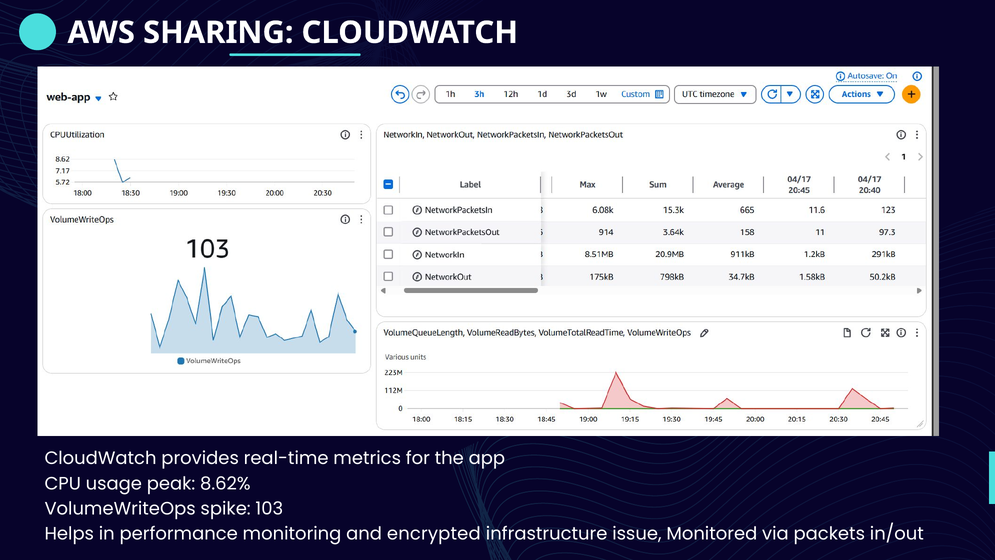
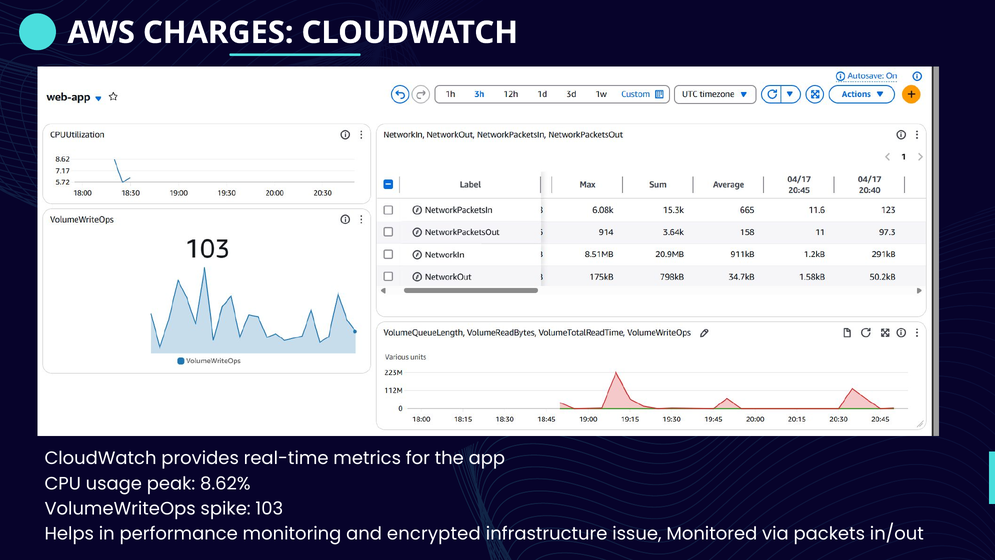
SHARING: SHARING -> CHARGES (218, 33)
